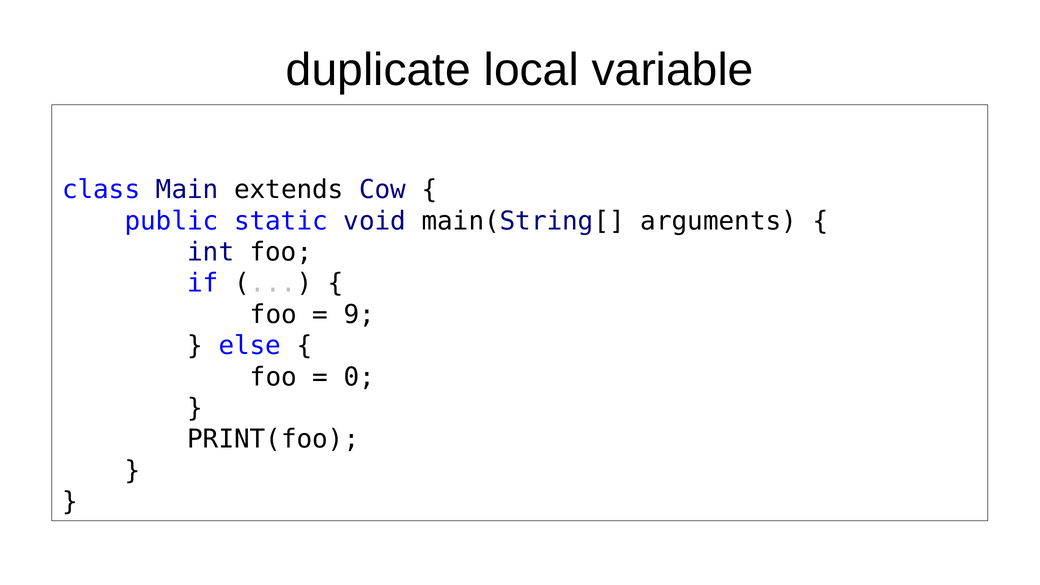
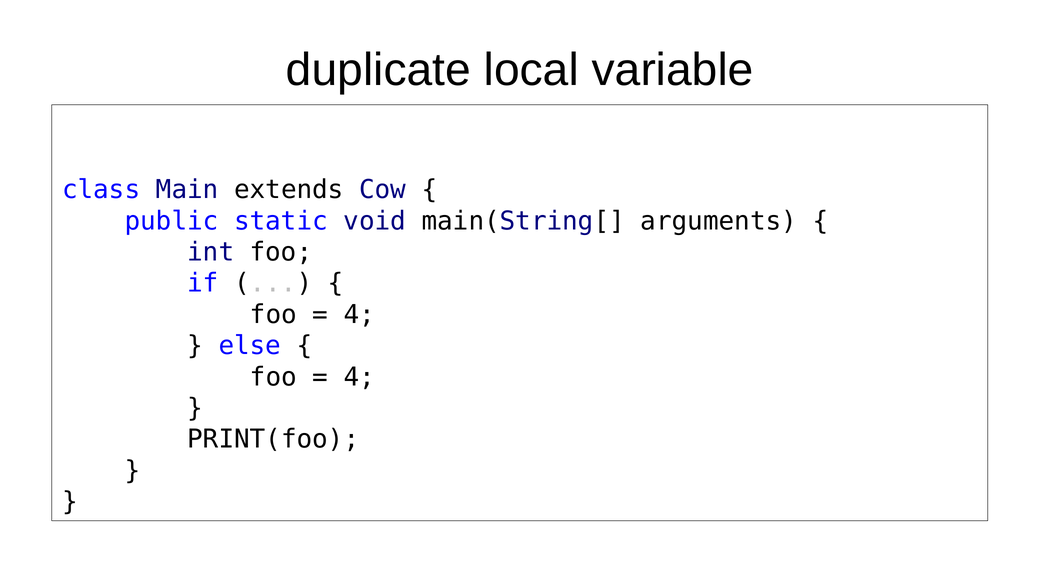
9: 9 -> 4 (359, 315)
0: 0 -> 4 (359, 377)
